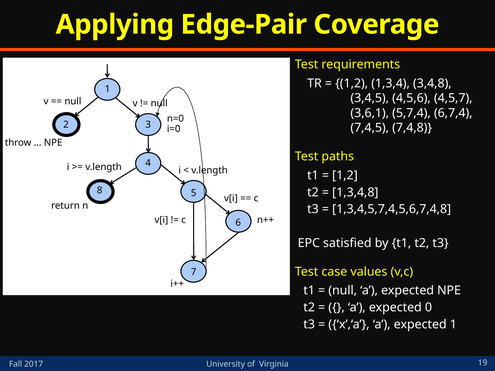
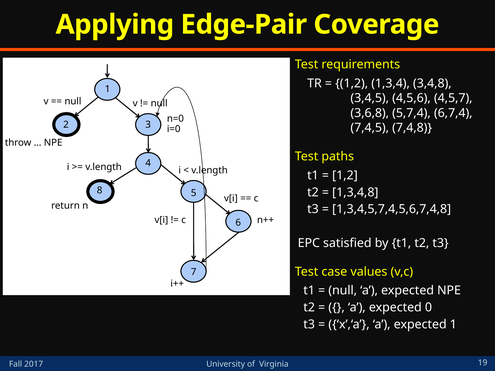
3,6,1: 3,6,1 -> 3,6,8 (370, 113)
